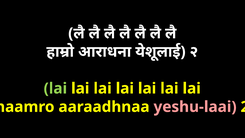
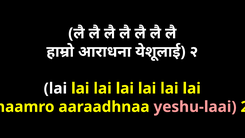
lai colour: light green -> white (55, 88)
